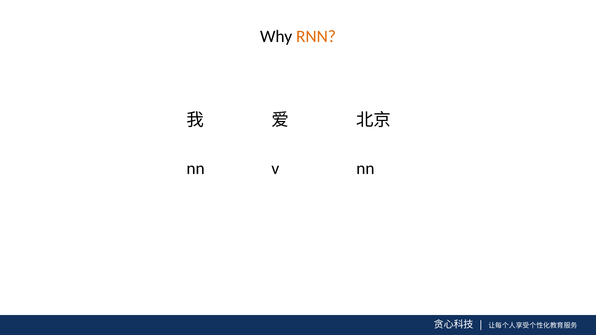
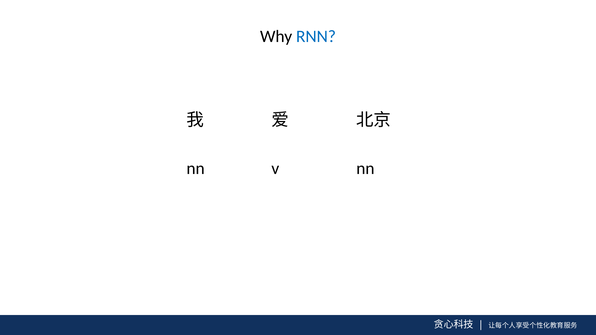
RNN colour: orange -> blue (316, 36)
